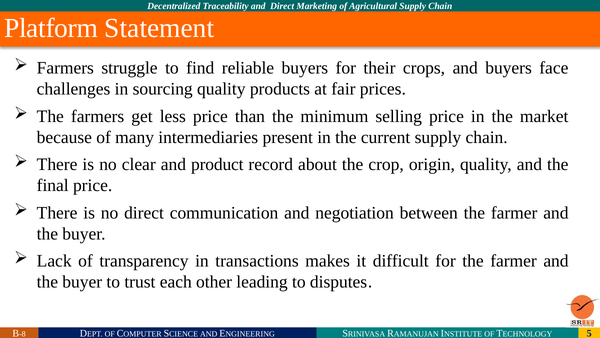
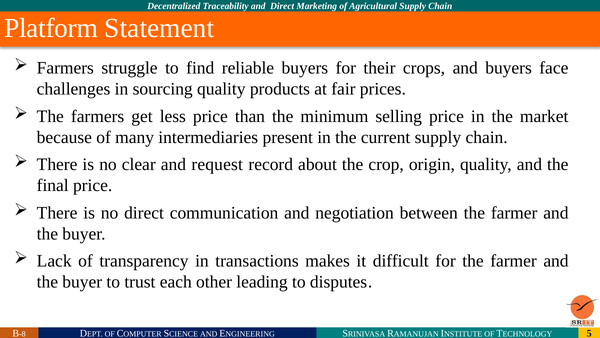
product: product -> request (217, 164)
